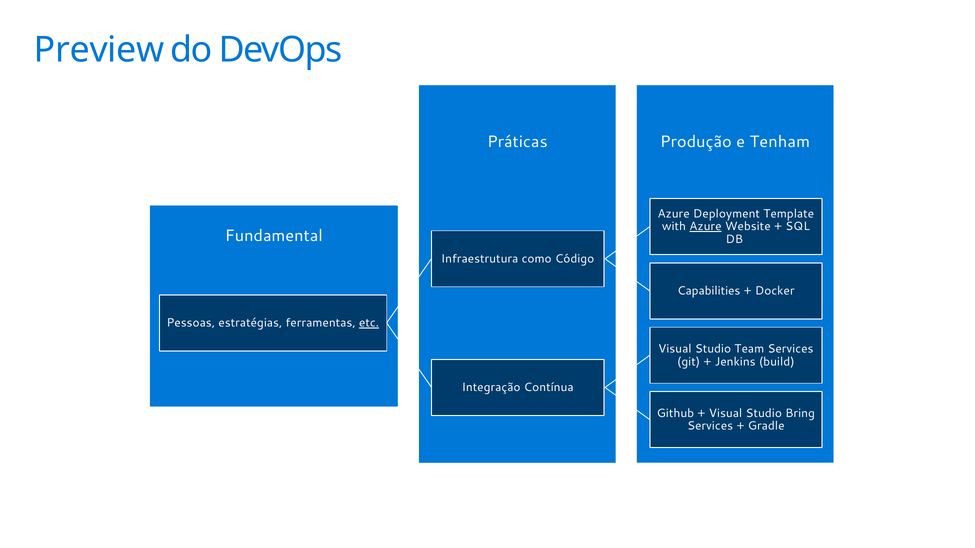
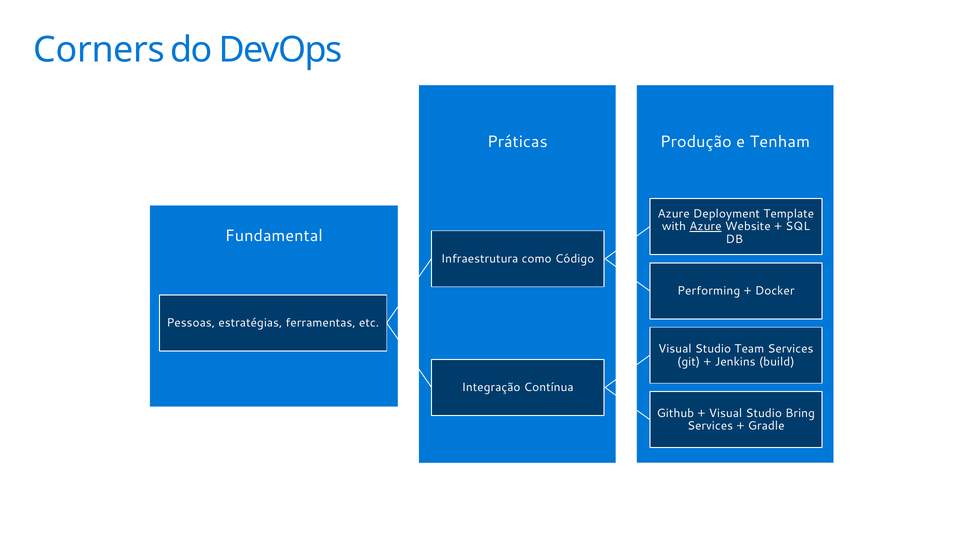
Preview: Preview -> Corners (99, 50)
Capabilities: Capabilities -> Performing (709, 291)
etc underline: present -> none (369, 323)
